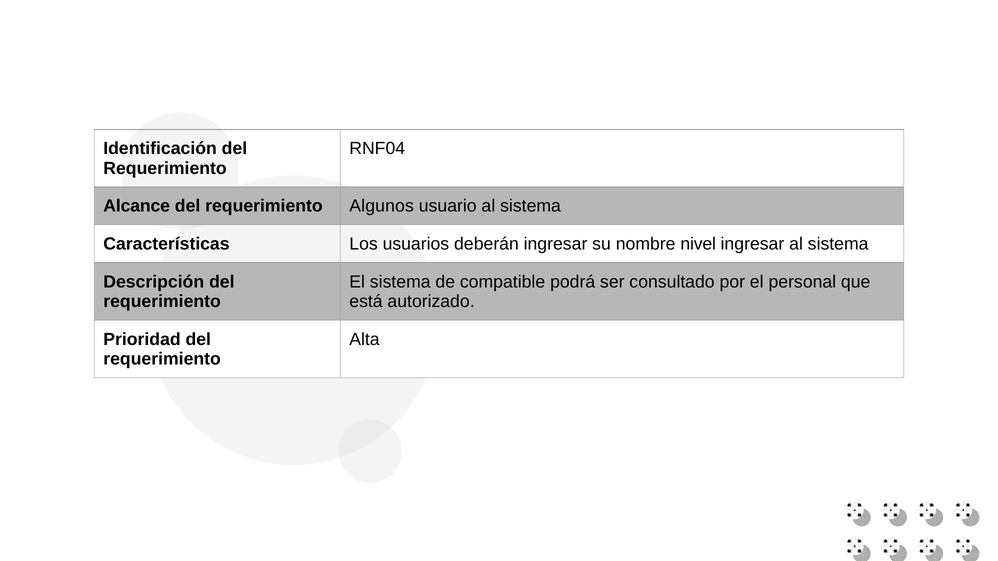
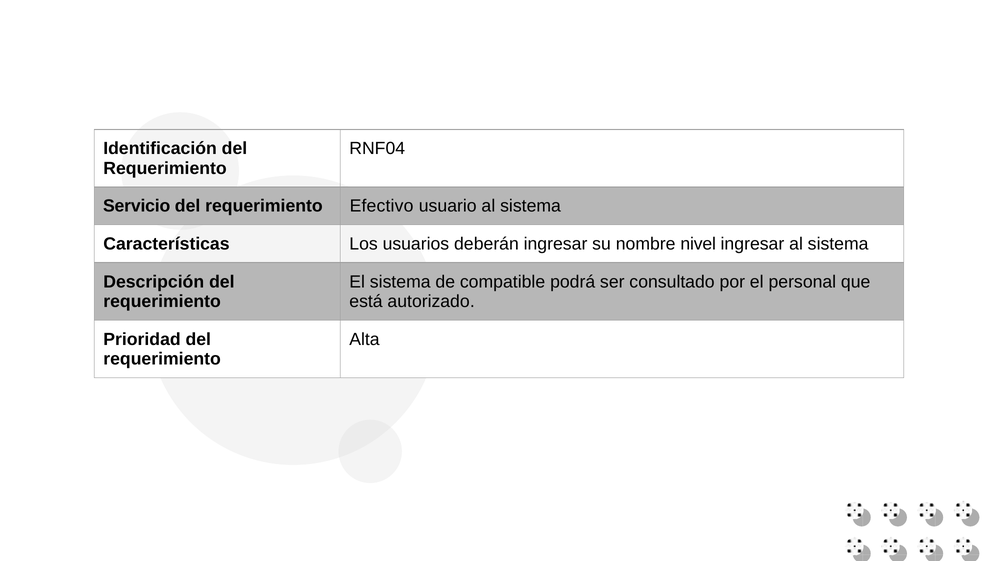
Alcance: Alcance -> Servicio (137, 206)
Algunos: Algunos -> Efectivo (382, 206)
